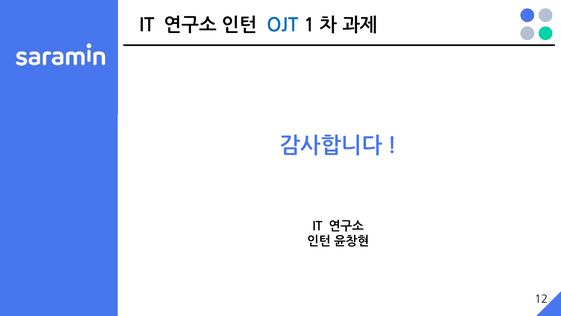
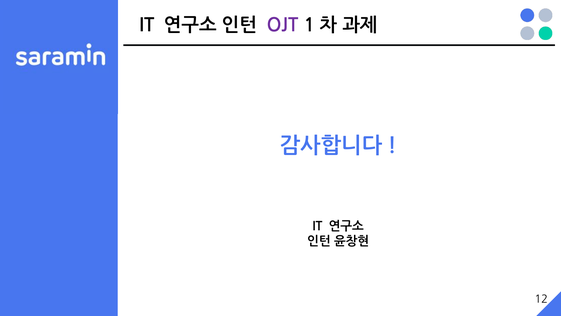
OJT colour: blue -> purple (283, 25)
